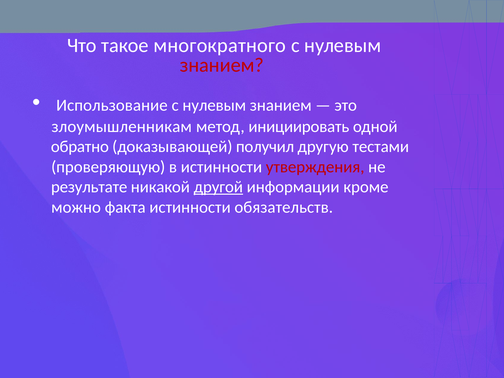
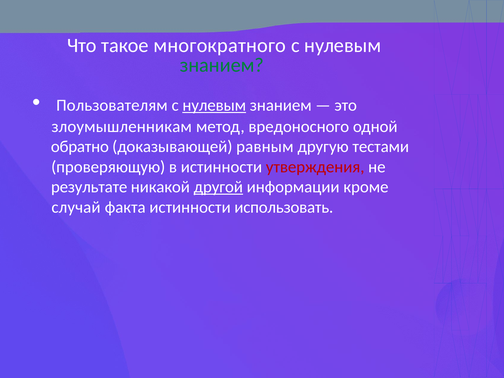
знанием colour: red -> green (222, 65)
Использование: Использование -> Пользователям (112, 105)
нулевым underline: none -> present (214, 105)
инициировать: инициировать -> вредоносного (299, 127)
получил: получил -> равным (265, 147)
можно: можно -> случай (76, 207)
обязательств: обязательств -> использовать (284, 207)
